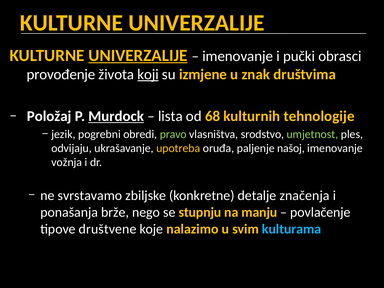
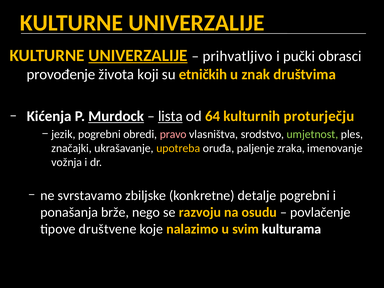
imenovanje: imenovanje -> prihvatljivo (238, 56)
koji underline: present -> none (148, 74)
izmjene: izmjene -> etničkih (203, 74)
Položaj: Položaj -> Kićenja (49, 116)
lista underline: none -> present (170, 116)
68: 68 -> 64 (213, 116)
tehnologije: tehnologije -> proturječju (319, 116)
pravo colour: light green -> pink (173, 134)
odvijaju: odvijaju -> značajki (72, 148)
našoj: našoj -> zraka (291, 148)
detalje značenja: značenja -> pogrebni (305, 196)
stupnju: stupnju -> razvoju (200, 212)
manju: manju -> osudu (259, 212)
kulturama colour: light blue -> white (292, 229)
